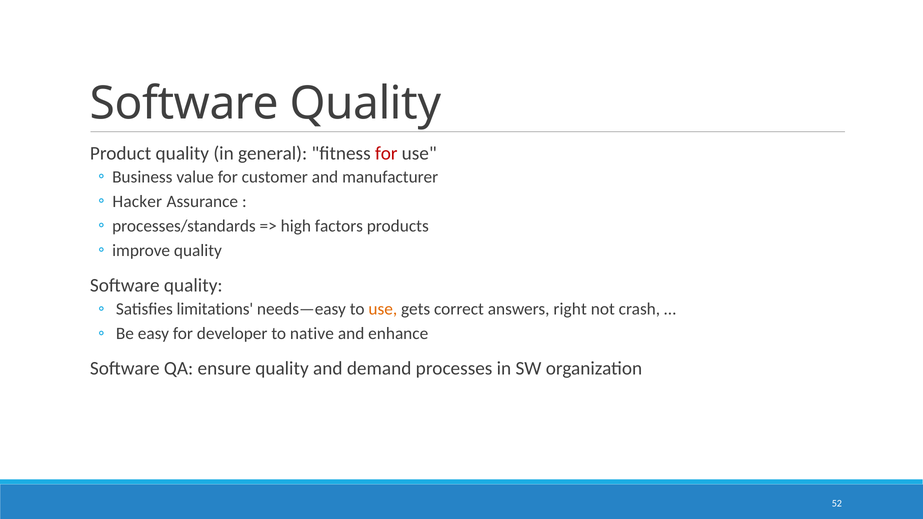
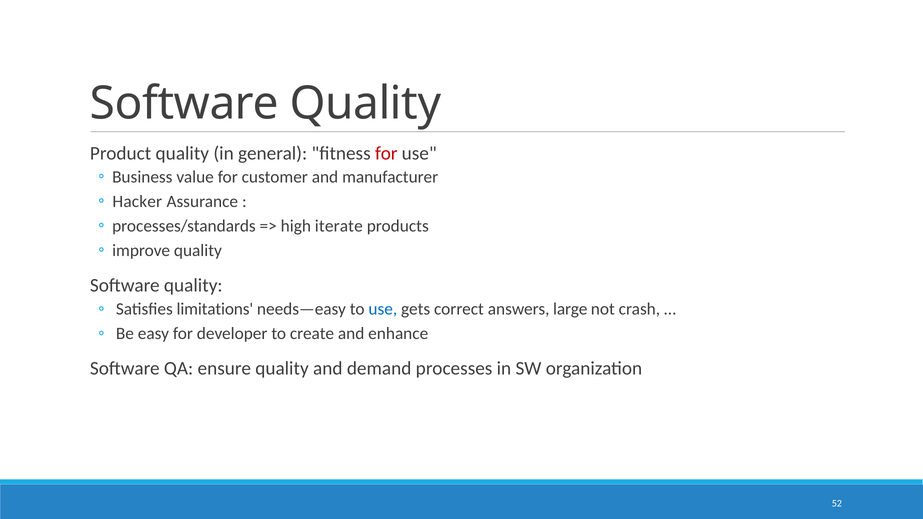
factors: factors -> iterate (339, 226)
use colour: orange -> blue (383, 309)
right: right -> large (570, 309)
native: native -> create (312, 334)
